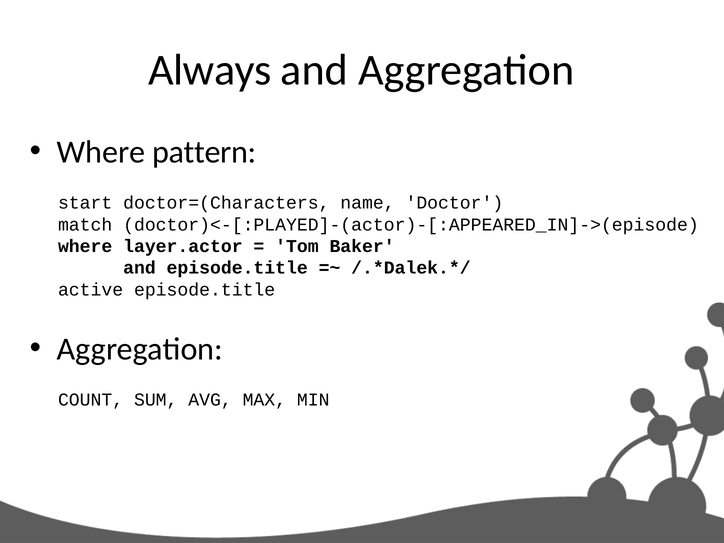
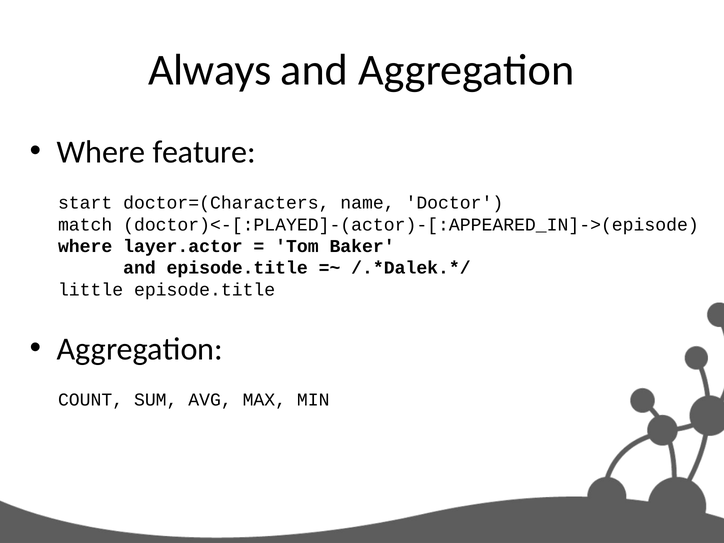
pattern: pattern -> feature (204, 152)
active: active -> little (91, 290)
